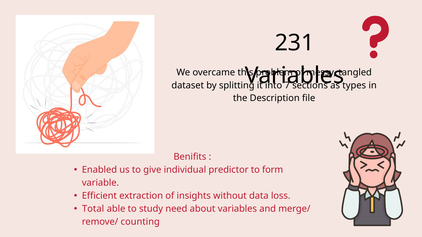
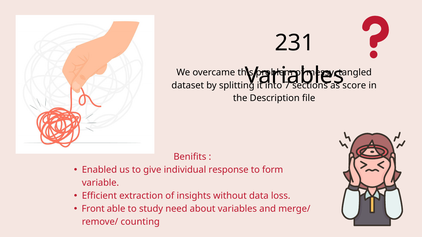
types: types -> score (354, 85)
predictor: predictor -> response (229, 170)
Total: Total -> Front (93, 209)
